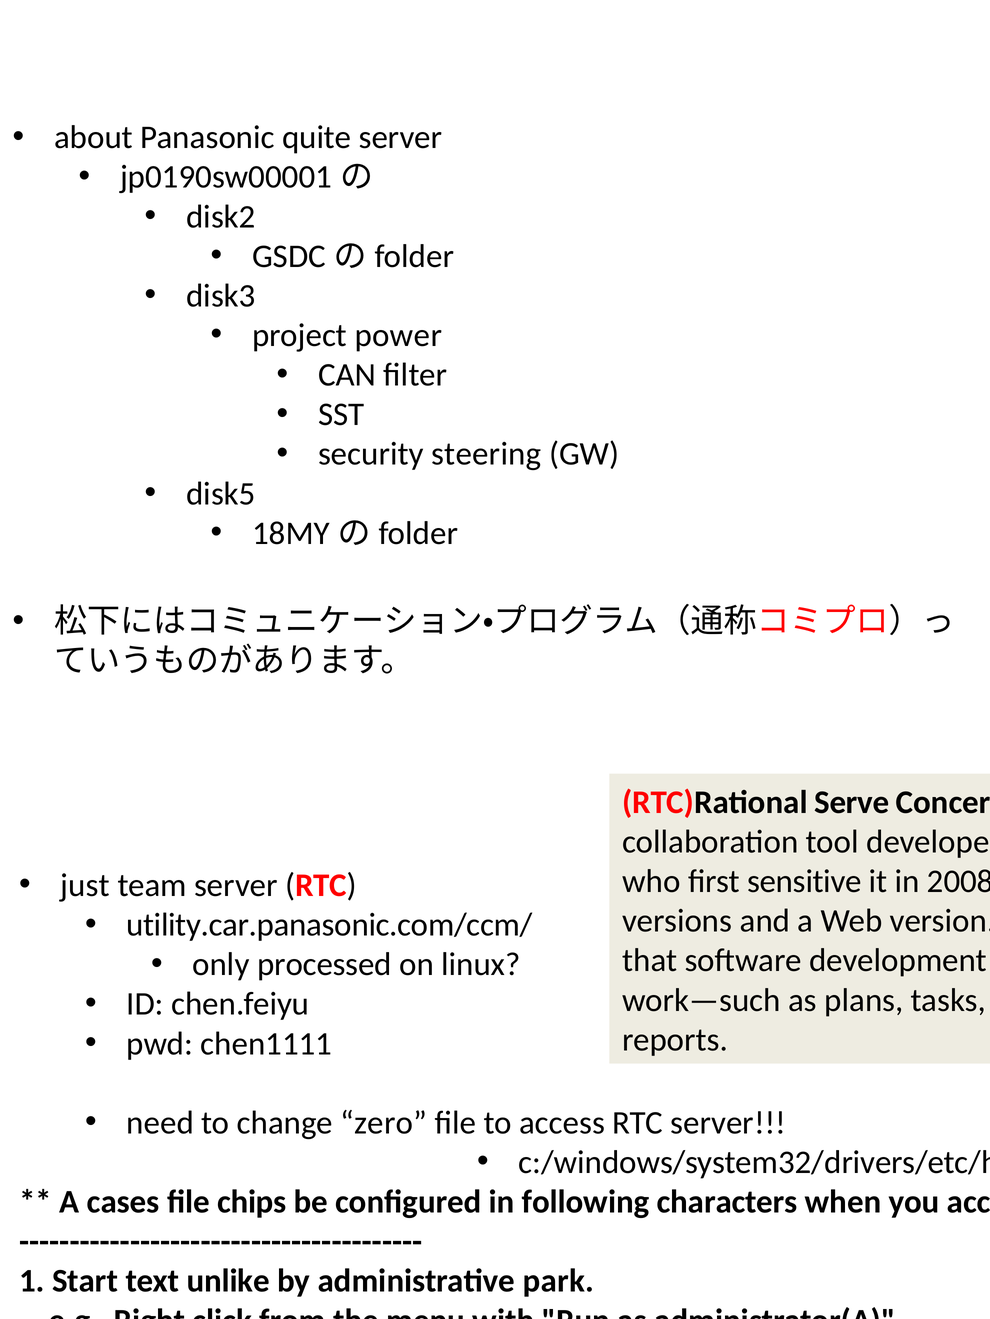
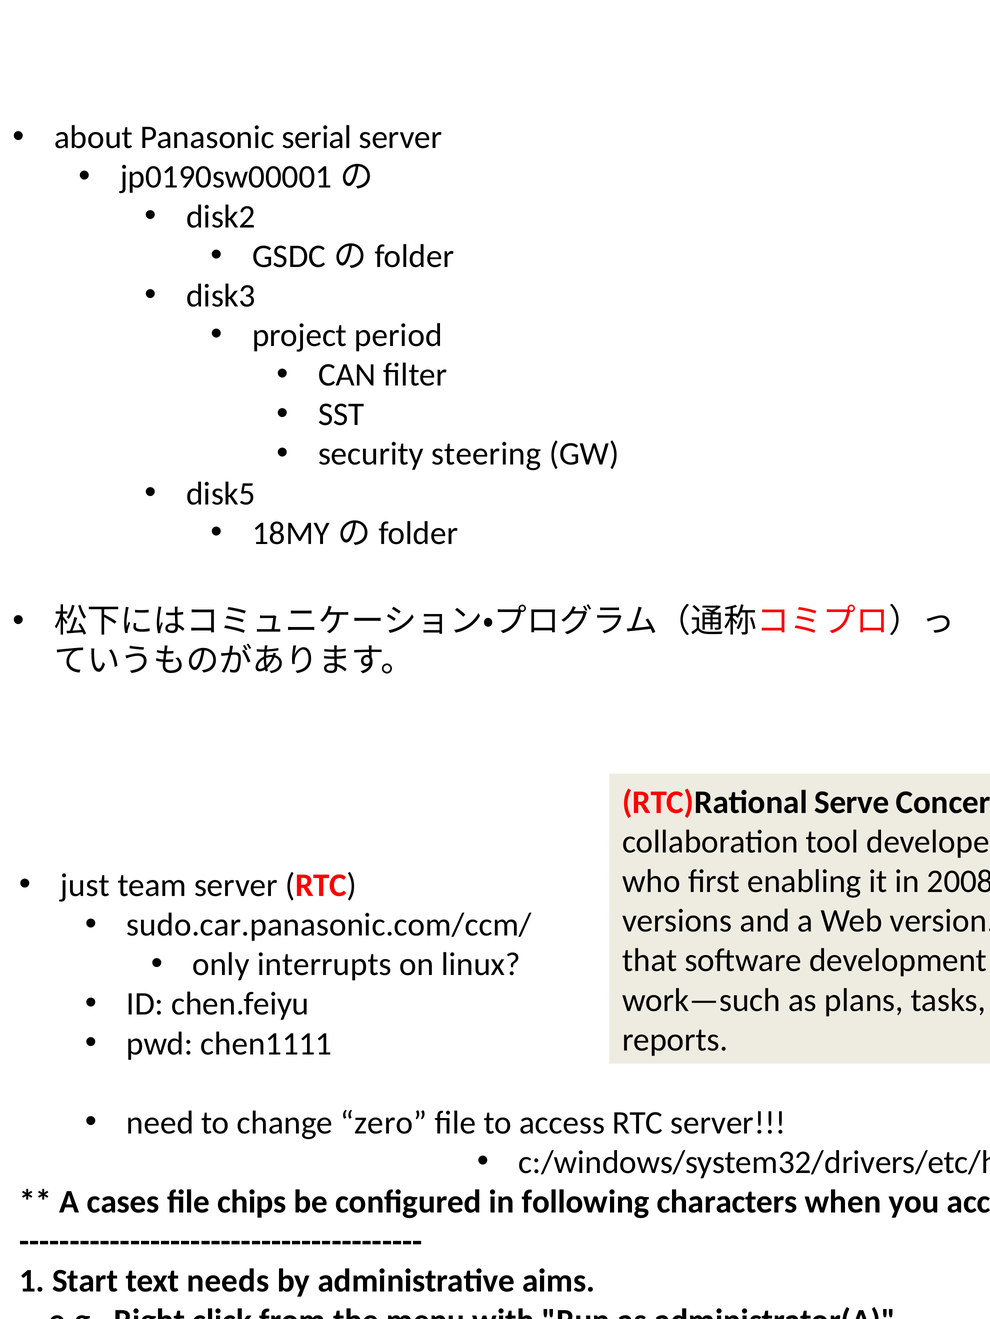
quite: quite -> serial (317, 138)
power: power -> period (398, 336)
sensitive: sensitive -> enabling (804, 882)
utility.car.panasonic.com/ccm/: utility.car.panasonic.com/ccm/ -> sudo.car.panasonic.com/ccm/ (329, 926)
processed: processed -> interrupts (324, 965)
unlike: unlike -> needs (228, 1282)
park: park -> aims (559, 1282)
